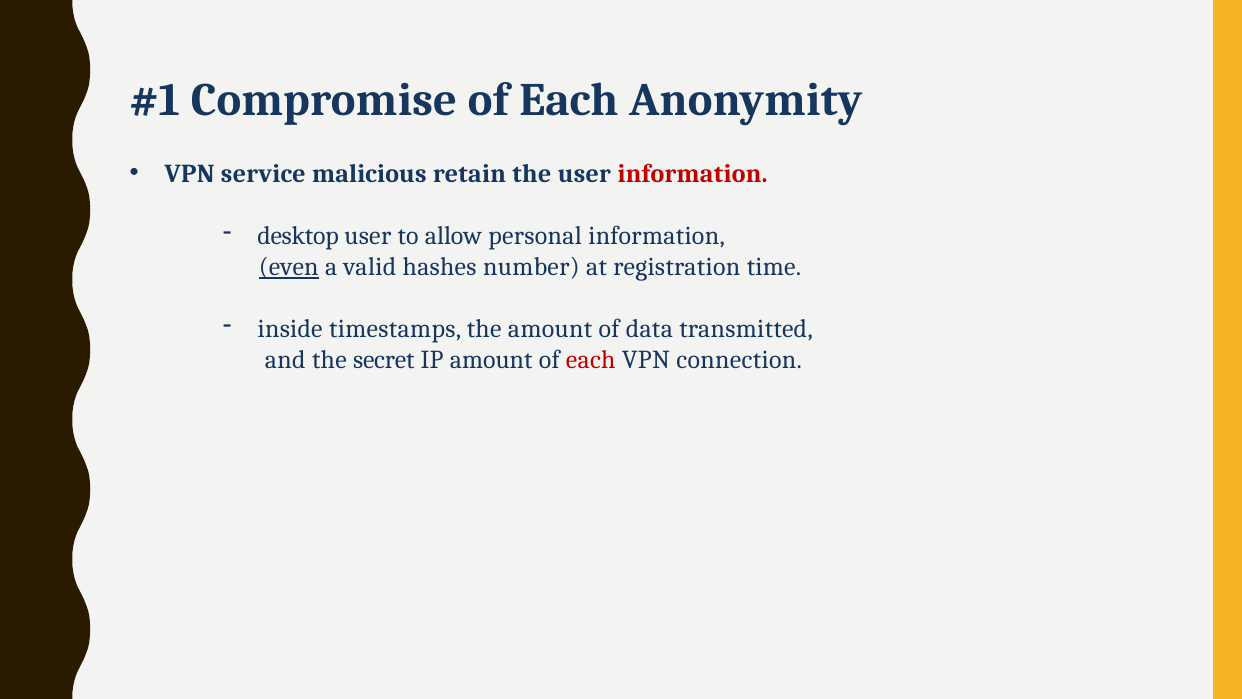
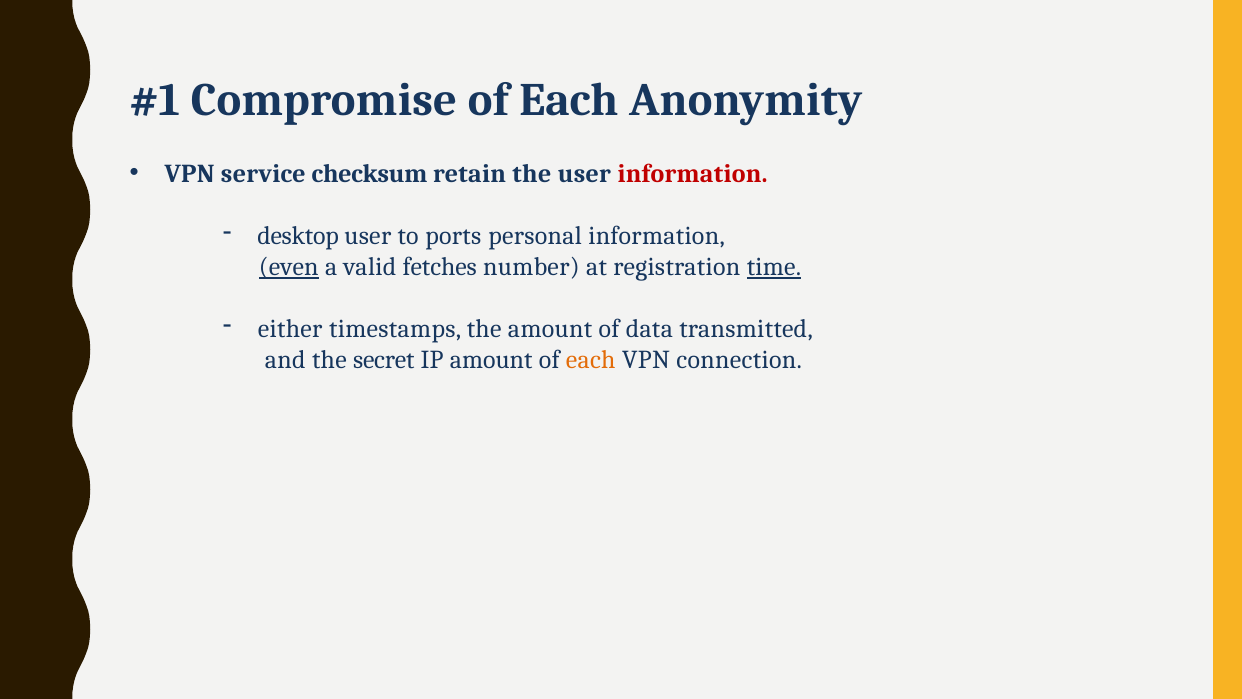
malicious: malicious -> checksum (370, 173)
allow: allow -> ports (453, 236)
hashes: hashes -> fetches (440, 267)
time underline: none -> present (774, 267)
inside: inside -> either (290, 329)
each colour: red -> orange (591, 360)
